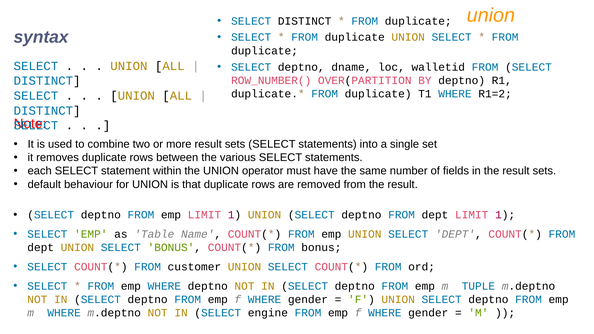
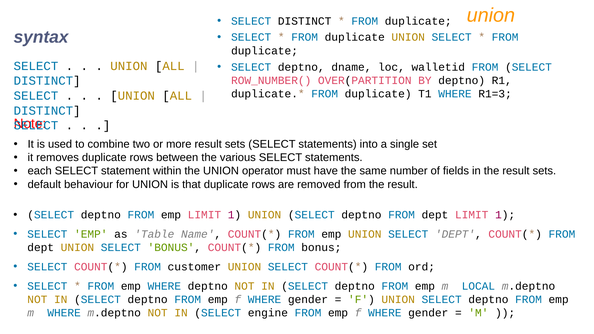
R1=2: R1=2 -> R1=3 (495, 94)
TUPLE: TUPLE -> LOCAL (478, 286)
